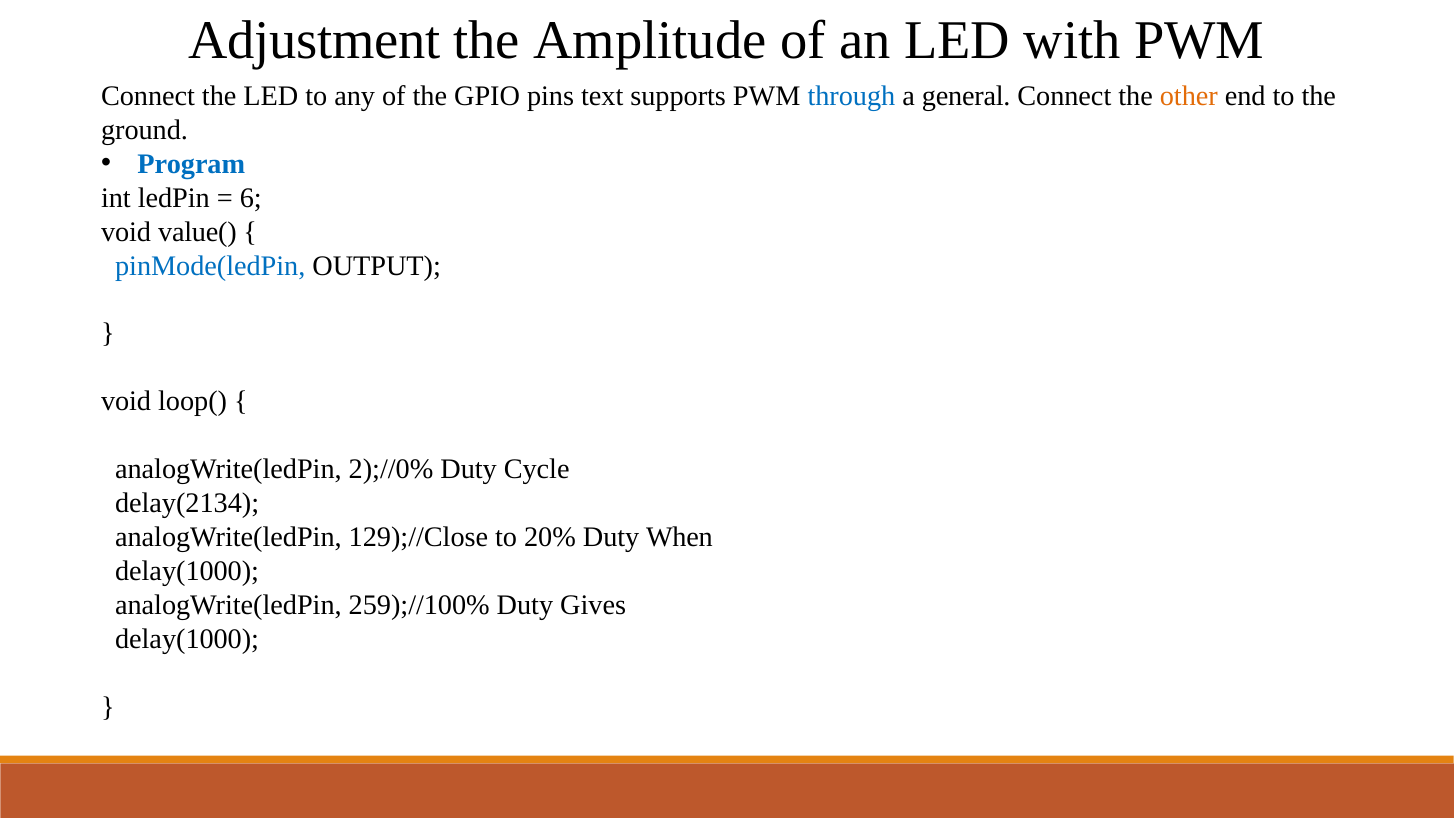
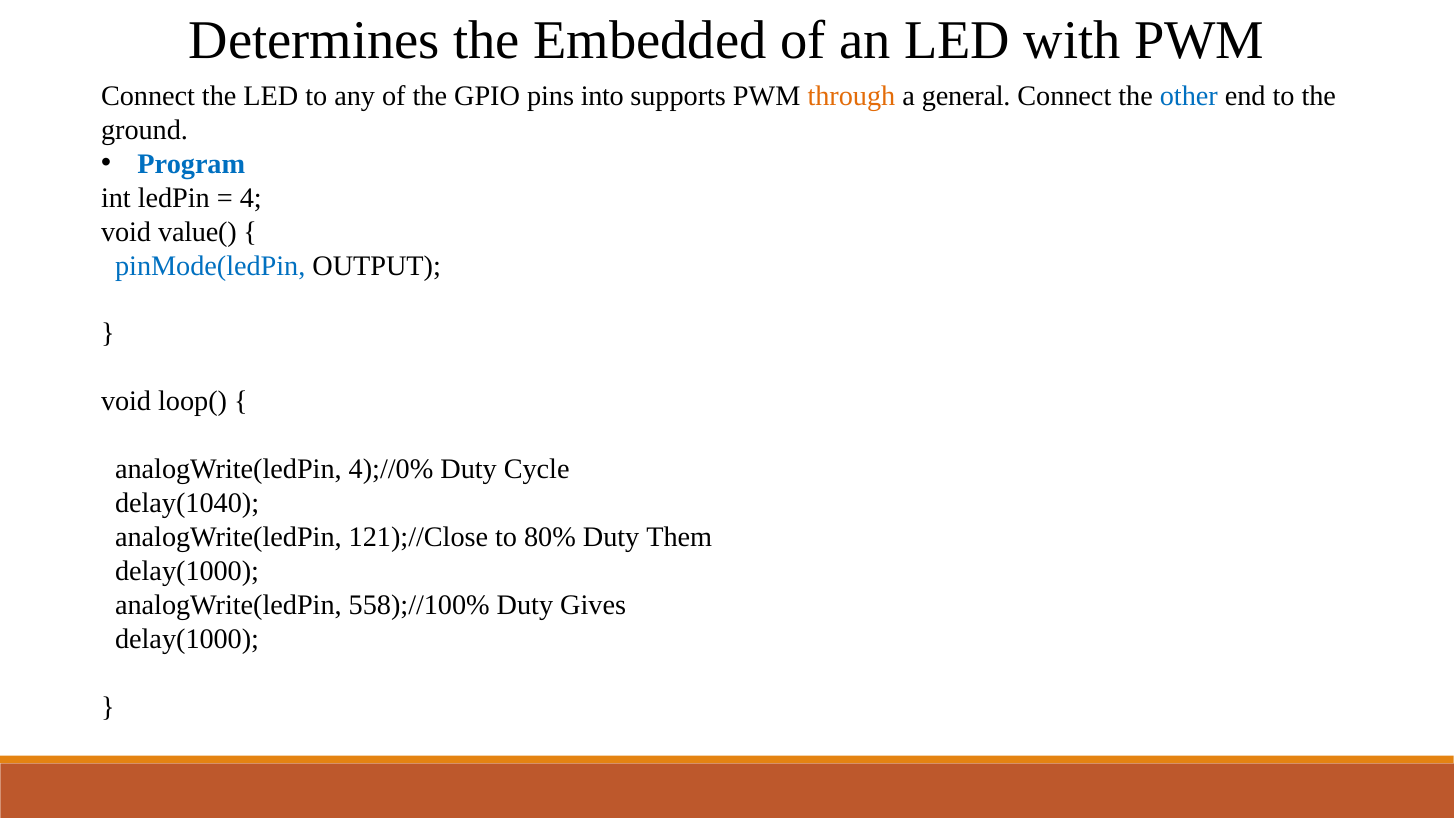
Adjustment: Adjustment -> Determines (314, 40)
Amplitude: Amplitude -> Embedded (650, 40)
text: text -> into (602, 96)
through colour: blue -> orange (851, 96)
other colour: orange -> blue (1189, 96)
6: 6 -> 4 (251, 198)
2);//0%: 2);//0% -> 4);//0% (391, 469)
delay(2134: delay(2134 -> delay(1040 (187, 503)
129);//Close: 129);//Close -> 121);//Close (418, 537)
20%: 20% -> 80% (550, 537)
When: When -> Them (679, 537)
259);//100%: 259);//100% -> 558);//100% (419, 605)
